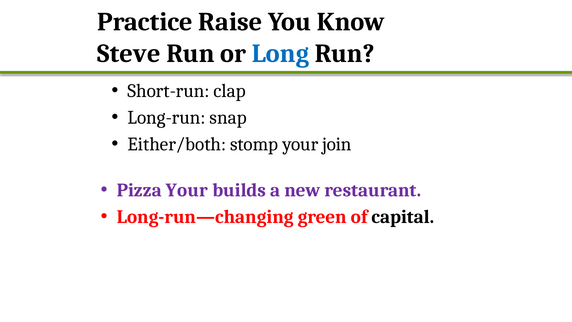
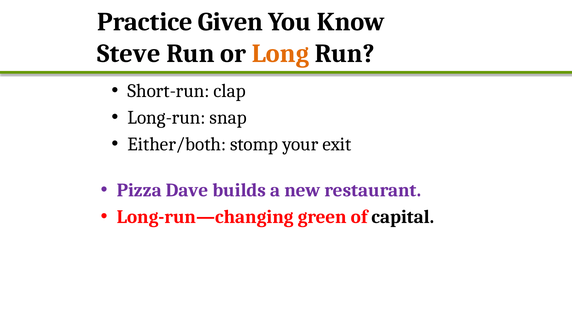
Raise: Raise -> Given (231, 22)
Long colour: blue -> orange (280, 53)
join: join -> exit (337, 144)
Pizza Your: Your -> Dave (187, 190)
